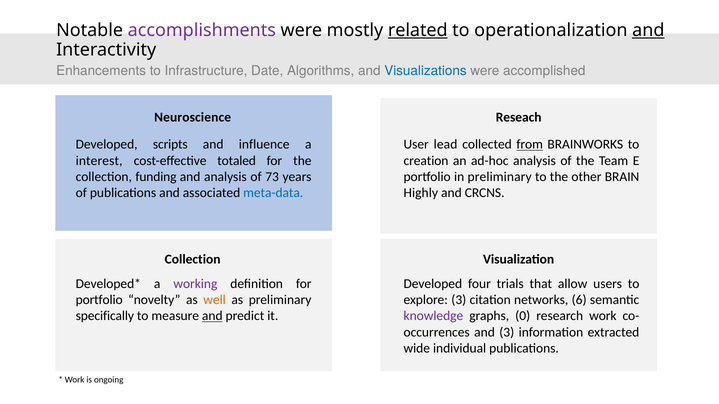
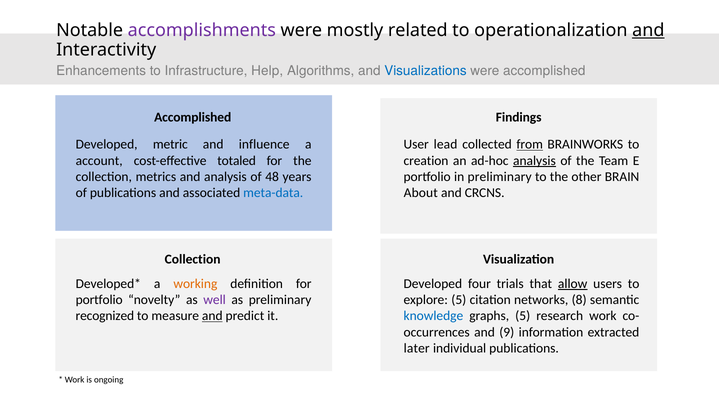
related underline: present -> none (418, 31)
Date: Date -> Help (267, 71)
Neuroscience: Neuroscience -> Accomplished (193, 118)
Reseach: Reseach -> Findings (519, 118)
scripts: scripts -> metric (170, 145)
interest: interest -> account (99, 161)
analysis underline: none -> present (534, 161)
funding: funding -> metrics (156, 177)
73: 73 -> 48 (272, 177)
Highly: Highly -> About (421, 193)
working colour: purple -> orange (195, 284)
allow underline: none -> present (573, 284)
well colour: orange -> purple (215, 300)
explore 3: 3 -> 5 (459, 300)
6: 6 -> 8 (579, 300)
specifically: specifically -> recognized (105, 316)
knowledge colour: purple -> blue (433, 316)
graphs 0: 0 -> 5 (523, 316)
and 3: 3 -> 9 (507, 333)
wide: wide -> later (417, 349)
